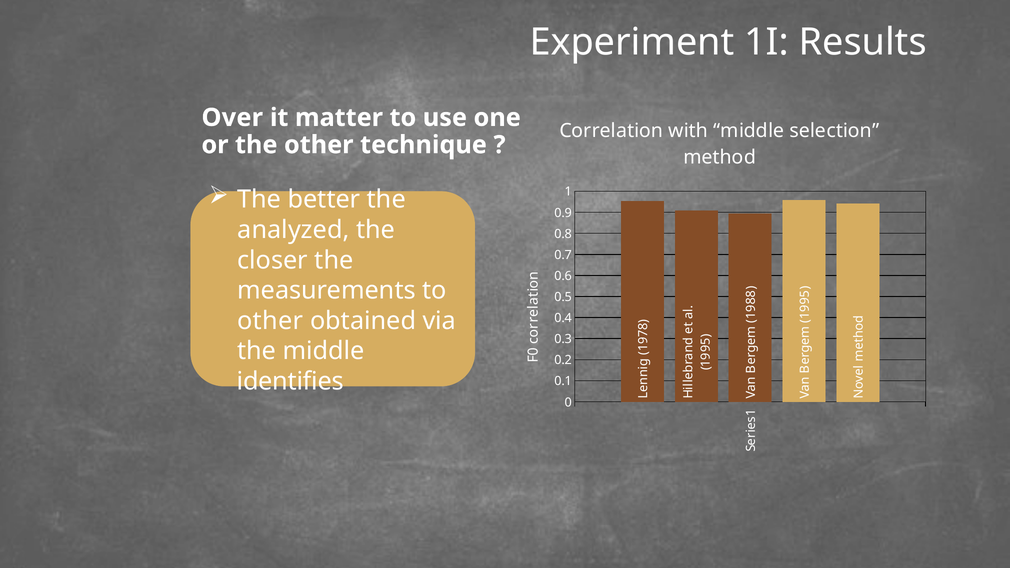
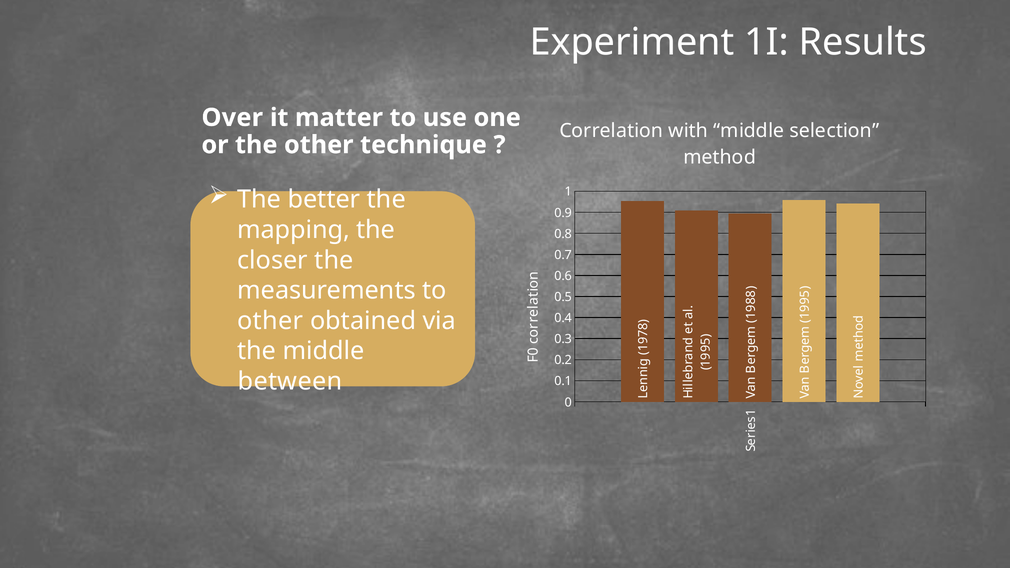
analyzed: analyzed -> mapping (294, 230)
identifies: identifies -> between (290, 382)
